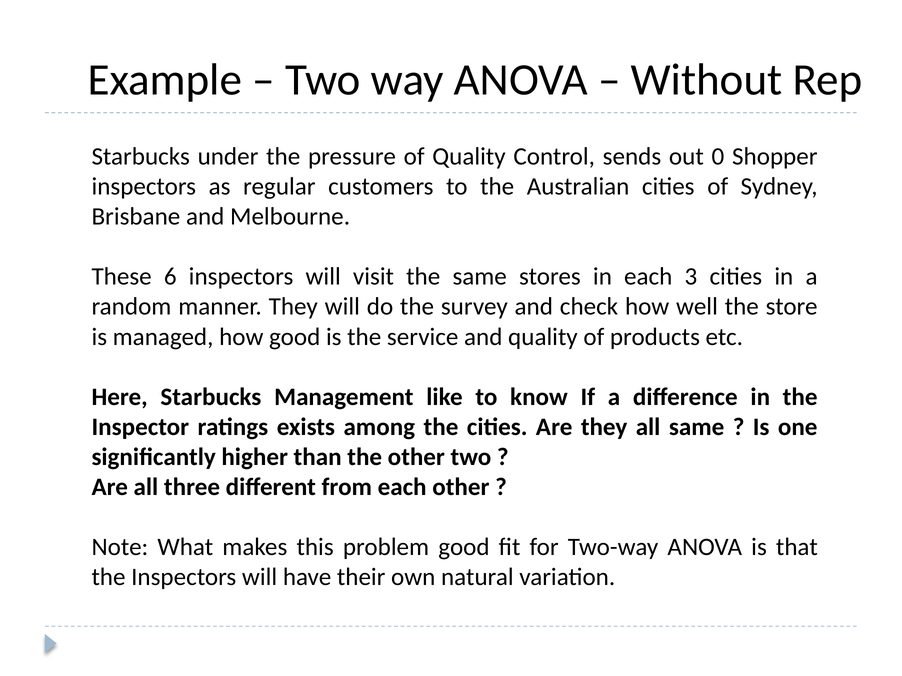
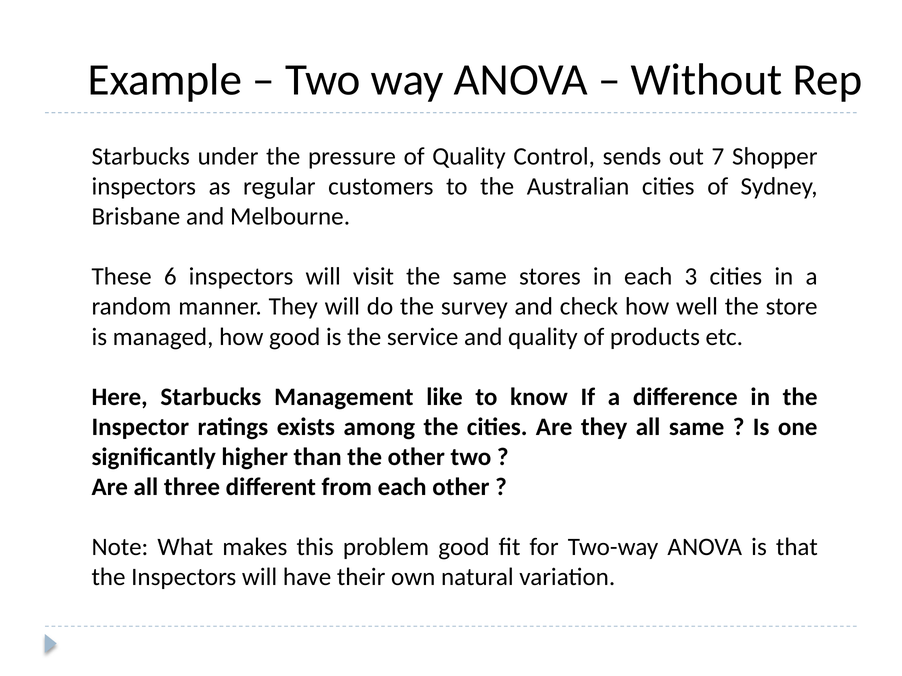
0: 0 -> 7 (718, 157)
